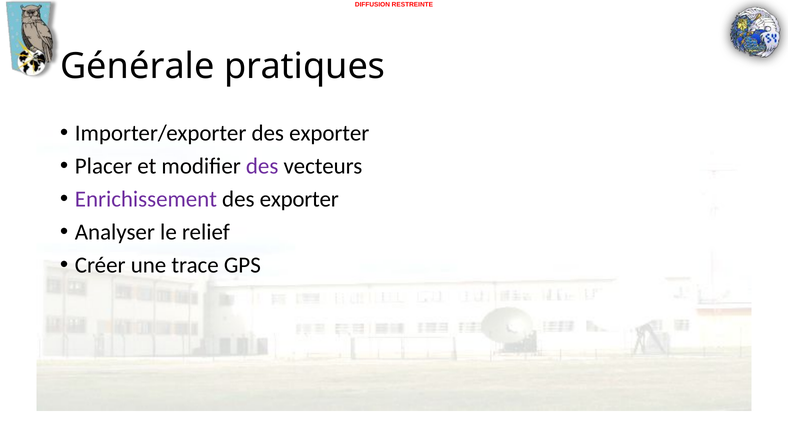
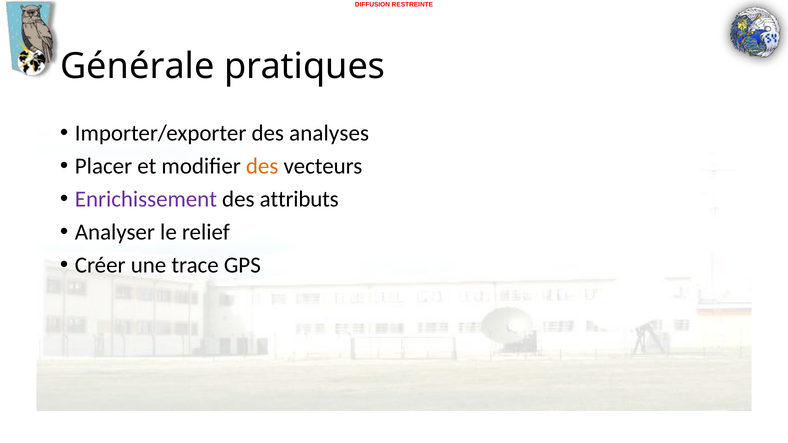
Importer/exporter des exporter: exporter -> analyses (329, 133)
des colour: purple -> orange (262, 166)
exporter: exporter -> attributs (299, 199)
